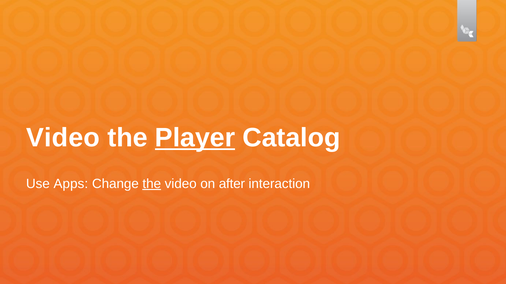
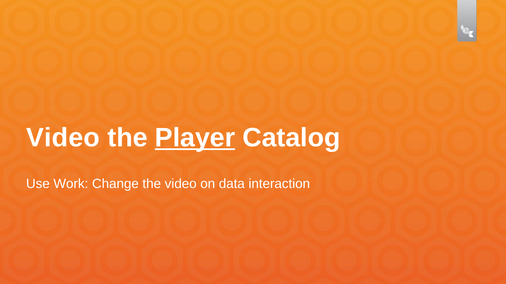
Apps: Apps -> Work (71, 184)
the underline: present -> none (152, 184)
after: after -> data (232, 184)
